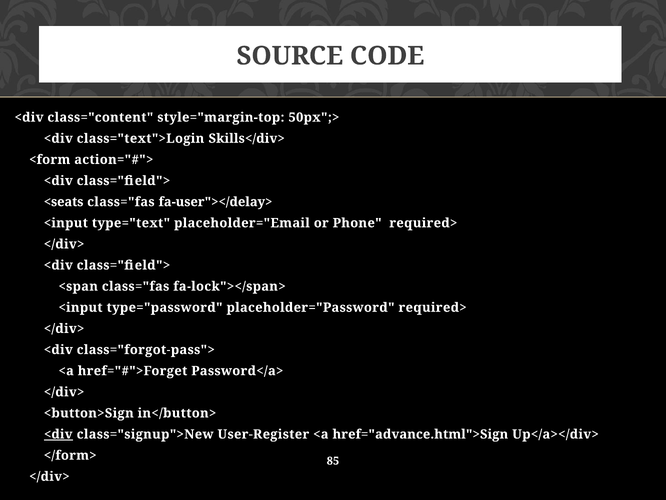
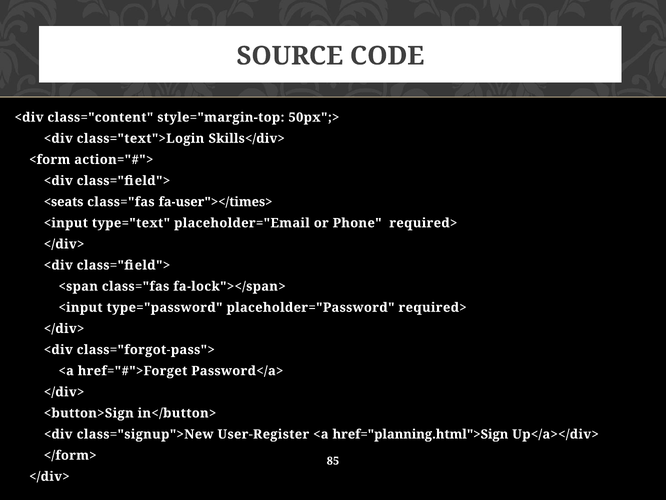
fa-user"></delay>: fa-user"></delay> -> fa-user"></times> (216, 202)
<div underline: present -> none (58, 434)
href="advance.html">Sign: href="advance.html">Sign -> href="planning.html">Sign (420, 434)
